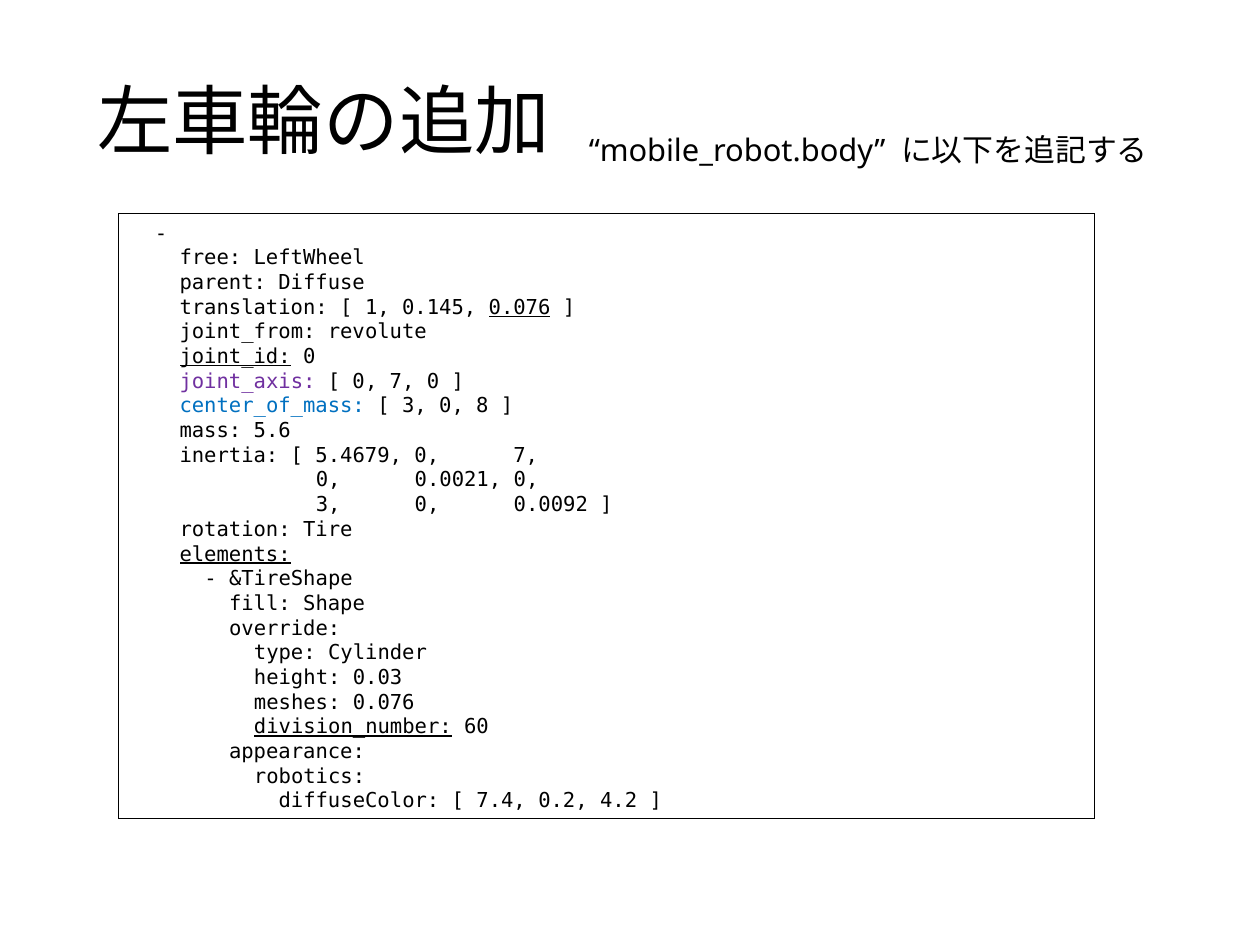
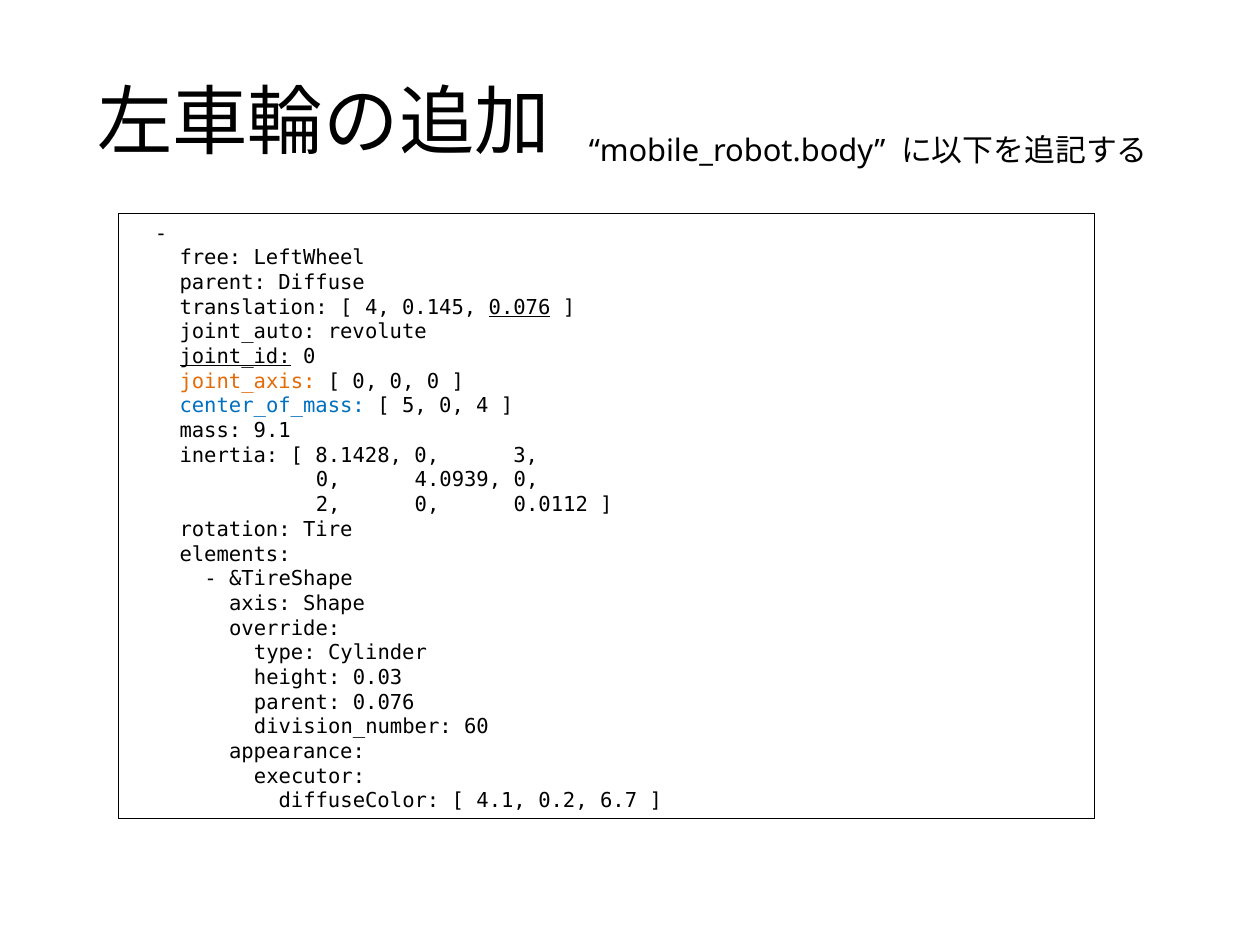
1: 1 -> 4 (377, 307)
joint_from: joint_from -> joint_auto (248, 332)
joint_axis colour: purple -> orange (248, 381)
7: 7 -> 0 (402, 381)
3: 3 -> 5 (414, 406)
0 8: 8 -> 4 (482, 406)
5.6: 5.6 -> 9.1 (272, 431)
5.4679: 5.4679 -> 8.1428 (359, 455)
7: 7 -> 3 (526, 455)
0.0021: 0.0021 -> 4.0939 (458, 480)
3: 3 -> 2 (328, 505)
0.0092: 0.0092 -> 0.0112 (551, 505)
elements underline: present -> none (235, 554)
fill: fill -> axis (260, 603)
meshes: meshes -> parent (297, 702)
division_number underline: present -> none (353, 727)
robotics: robotics -> executor (310, 776)
7.4: 7.4 -> 4.1 (501, 801)
4.2: 4.2 -> 6.7 (619, 801)
